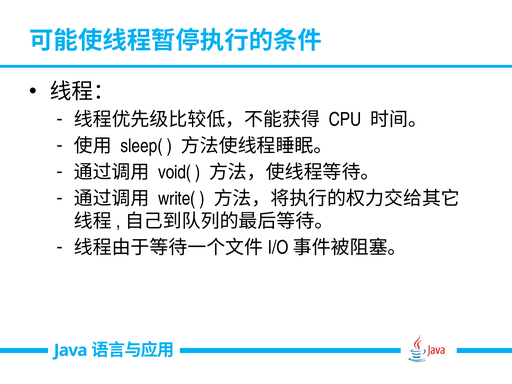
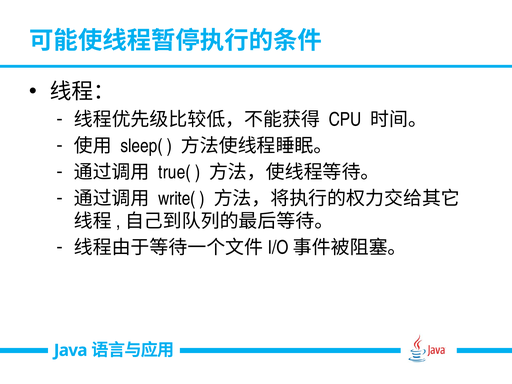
void(: void( -> true( (174, 172)
